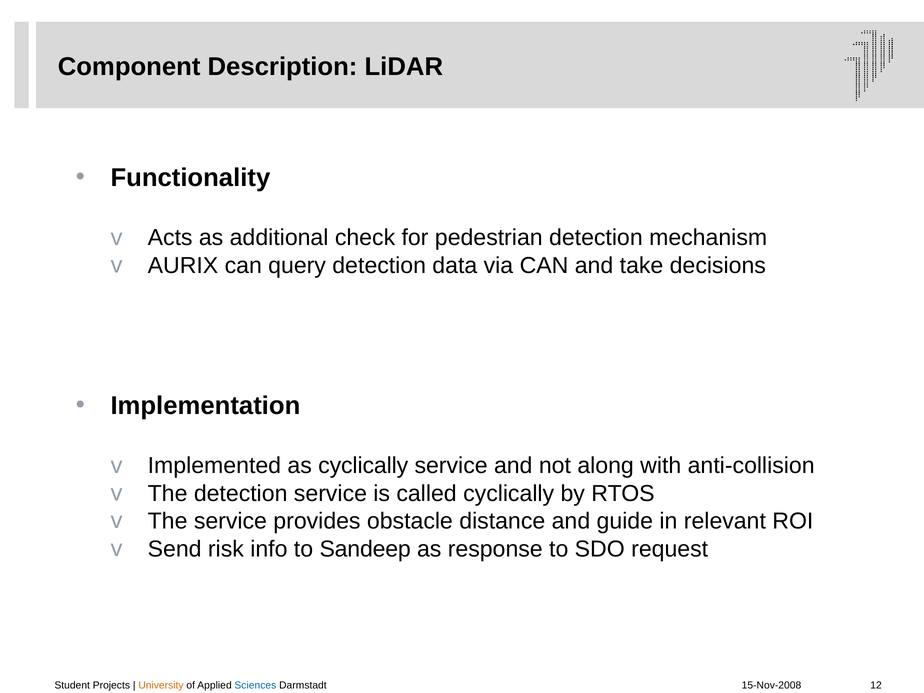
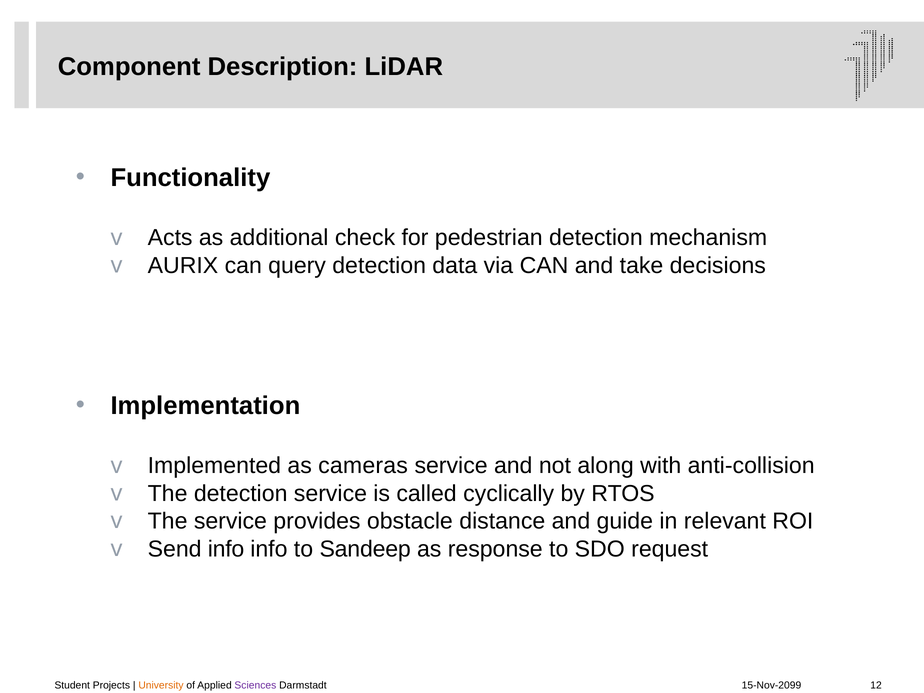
as cyclically: cyclically -> cameras (363, 466)
Send risk: risk -> info (226, 549)
15-Nov-2008: 15-Nov-2008 -> 15-Nov-2099 (771, 685)
Sciences colour: blue -> purple (255, 685)
